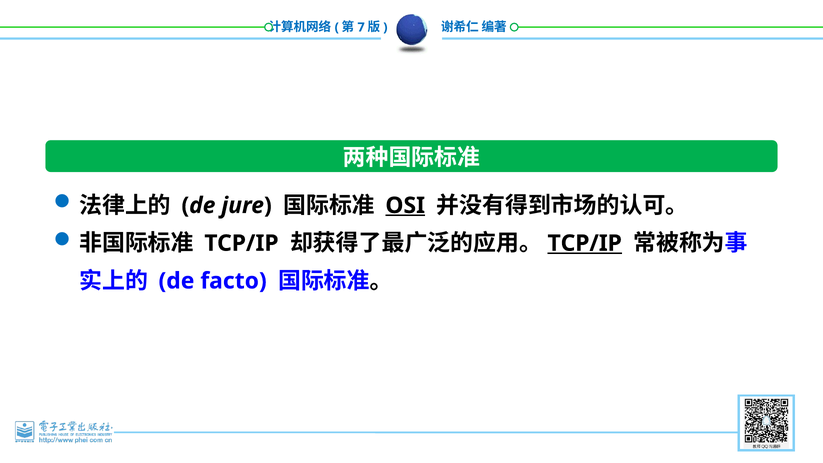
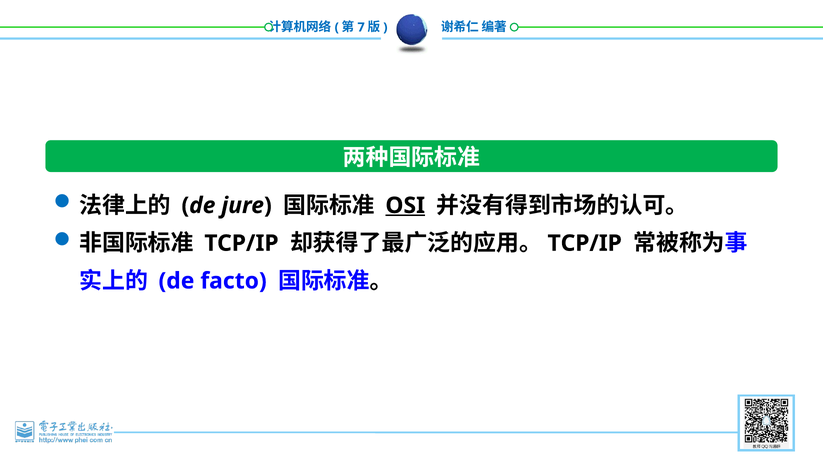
TCP/IP underline: present -> none (585, 243)
